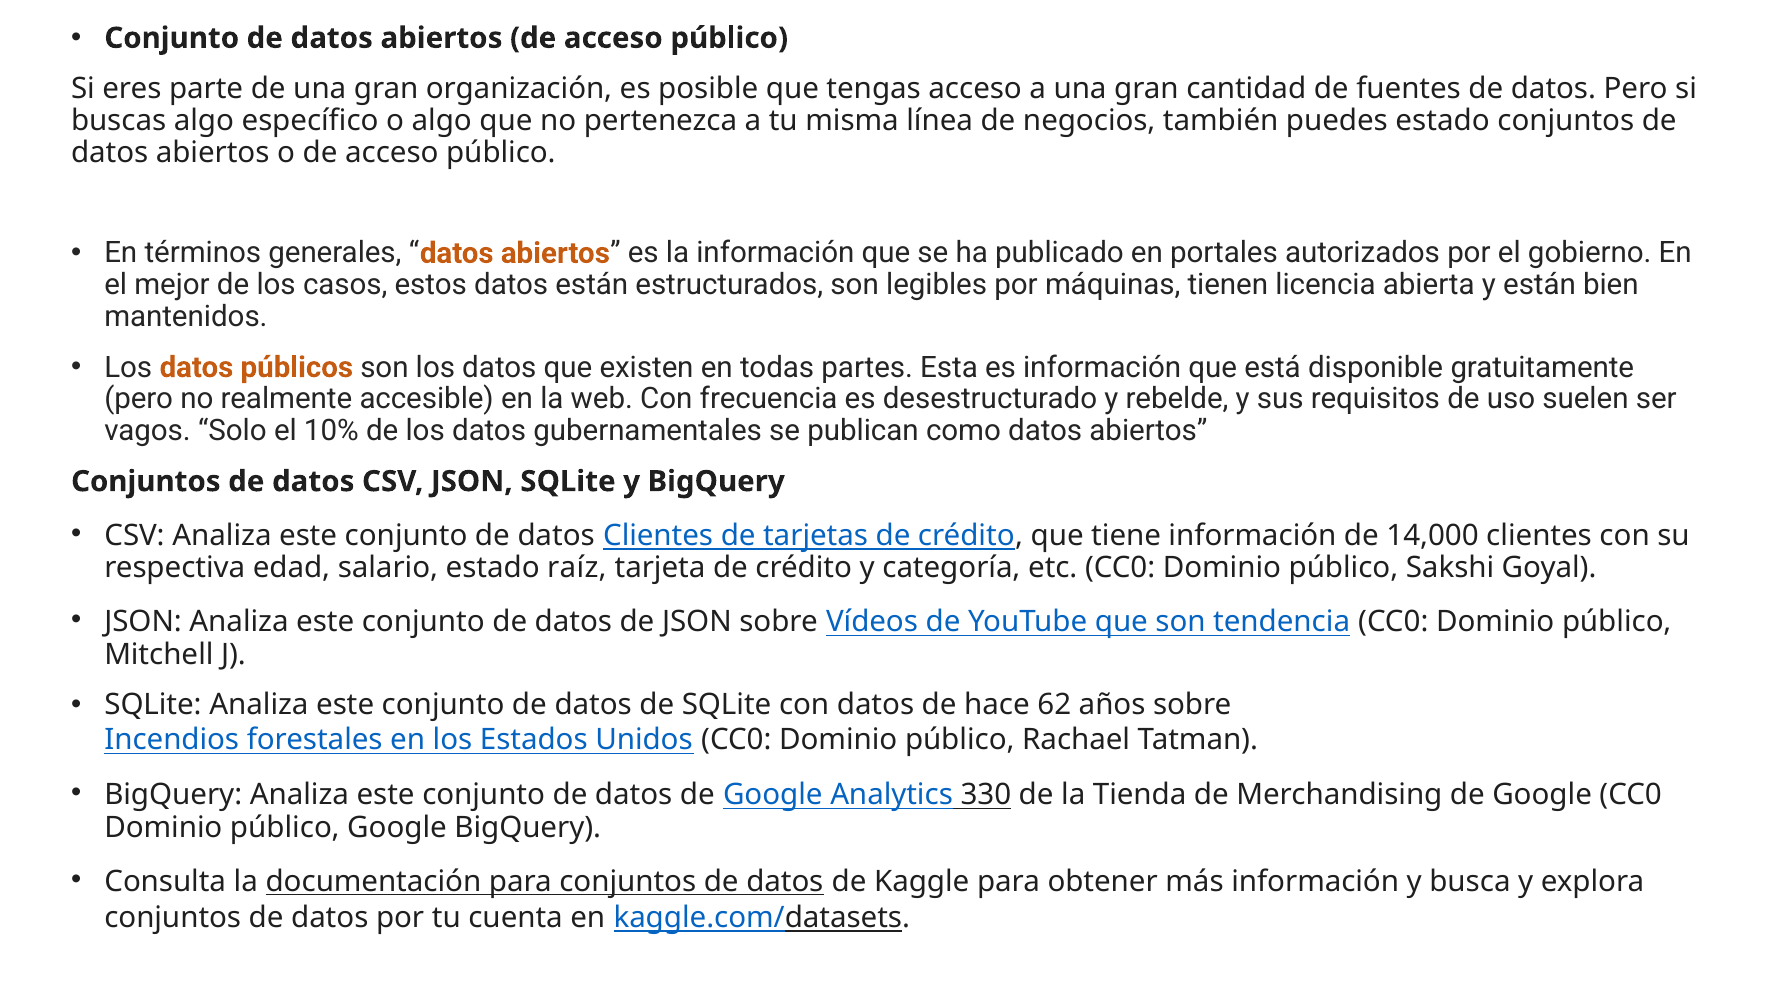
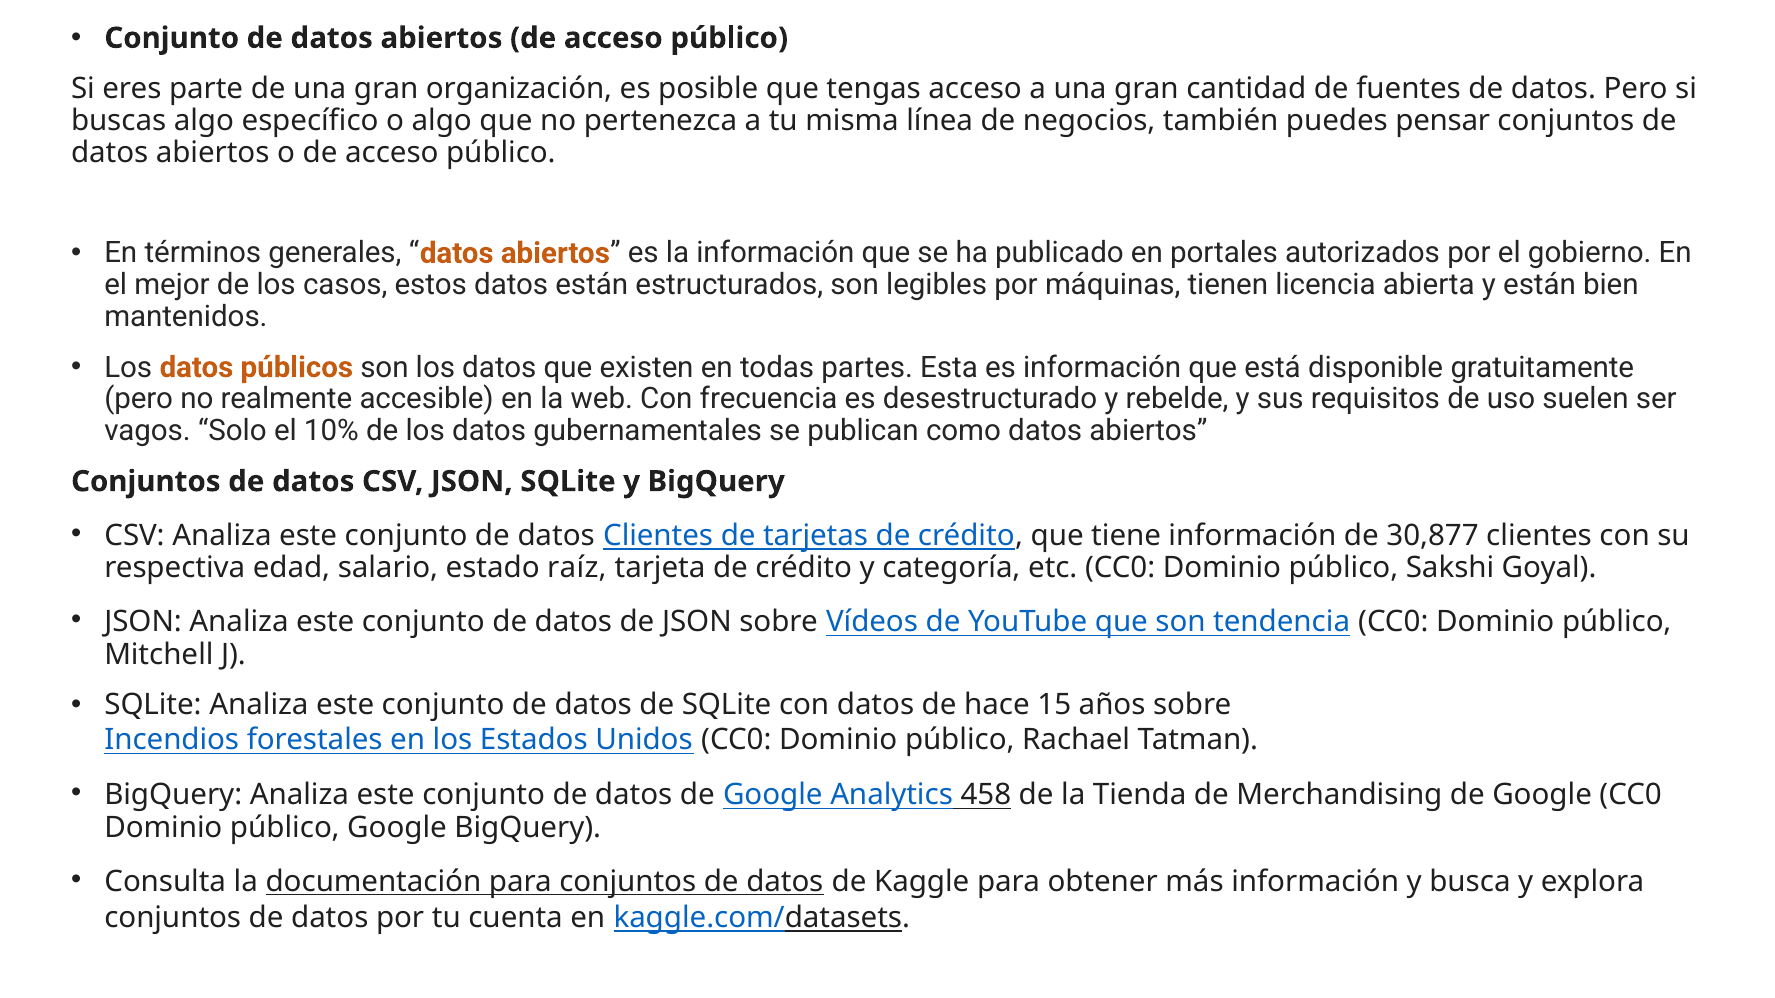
puedes estado: estado -> pensar (1443, 120)
14,000: 14,000 -> 30,877 (1433, 536)
62: 62 -> 15 (1054, 705)
330: 330 -> 458 (986, 795)
